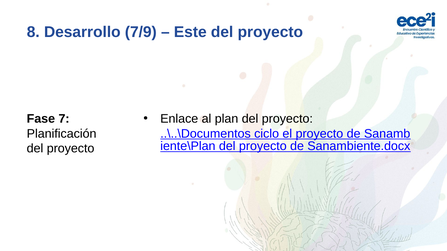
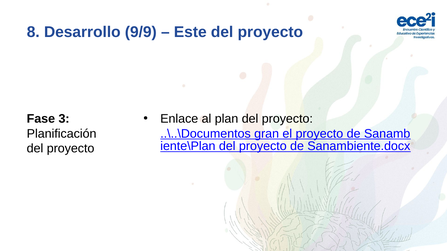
7/9: 7/9 -> 9/9 (141, 32)
7: 7 -> 3 (64, 119)
ciclo: ciclo -> gran (267, 134)
